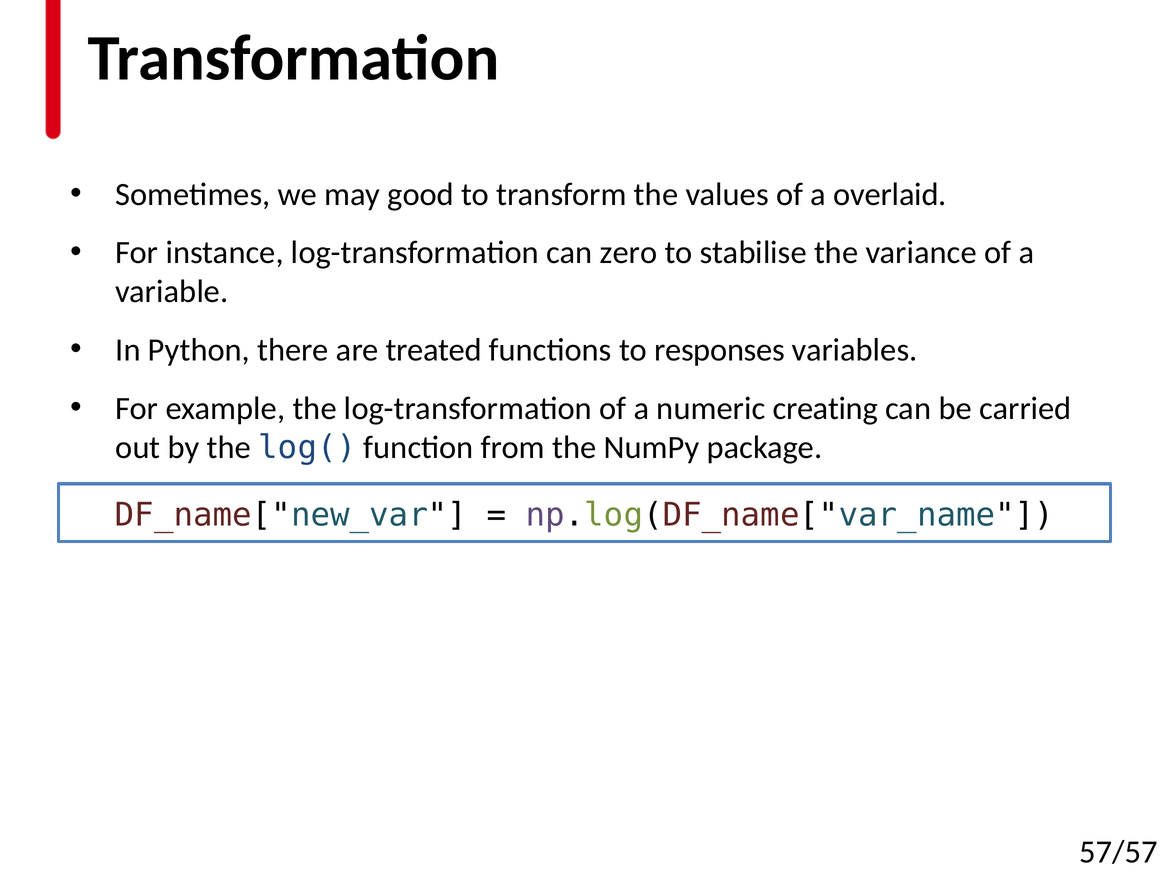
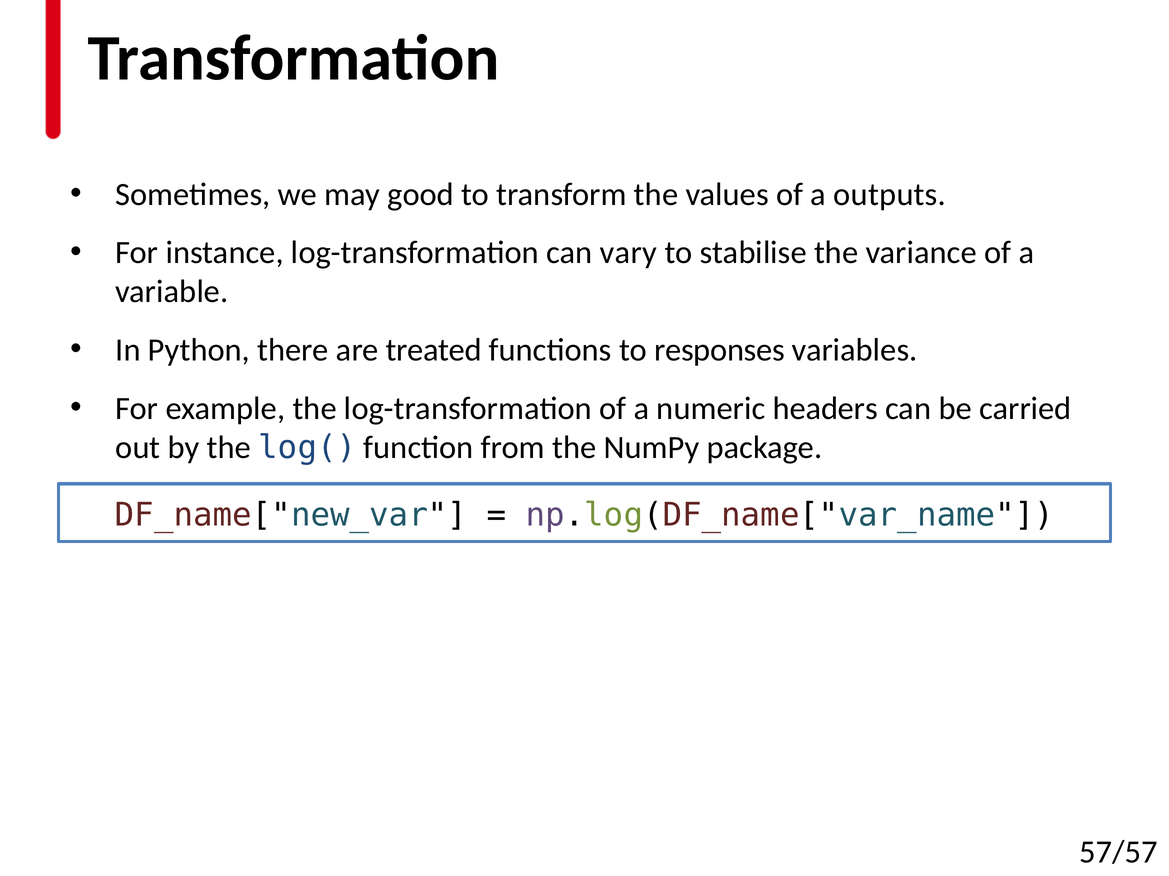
overlaid: overlaid -> outputs (890, 194)
zero: zero -> vary (629, 253)
creating: creating -> headers (825, 409)
